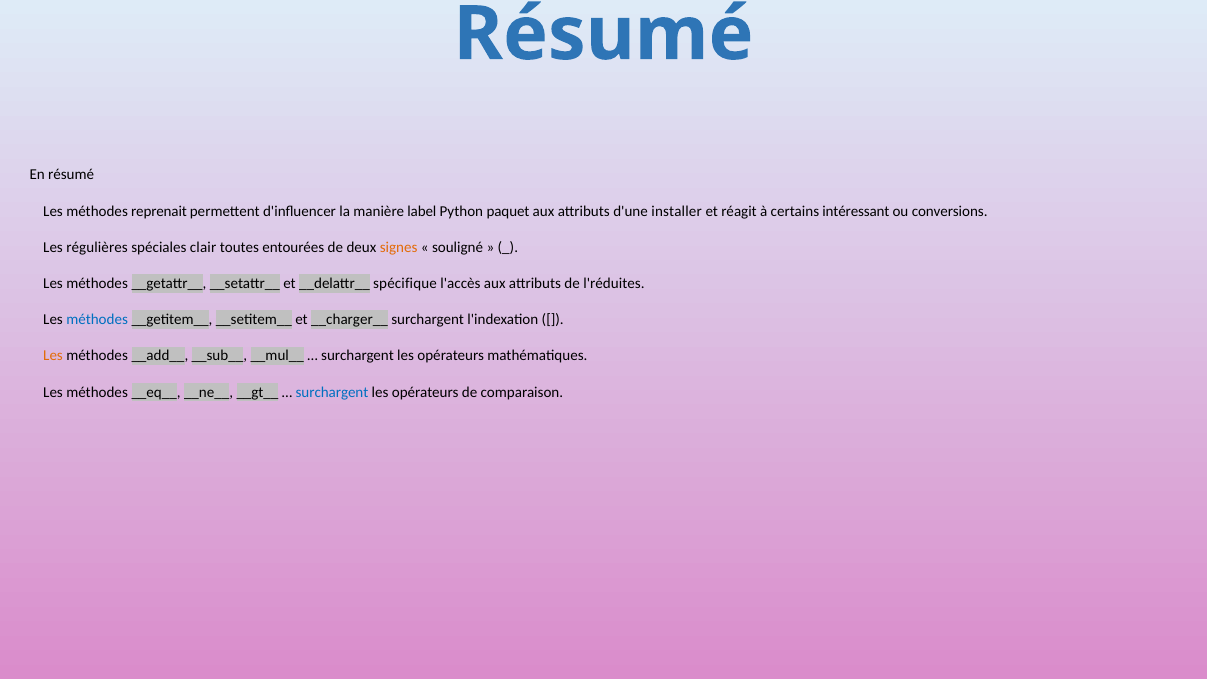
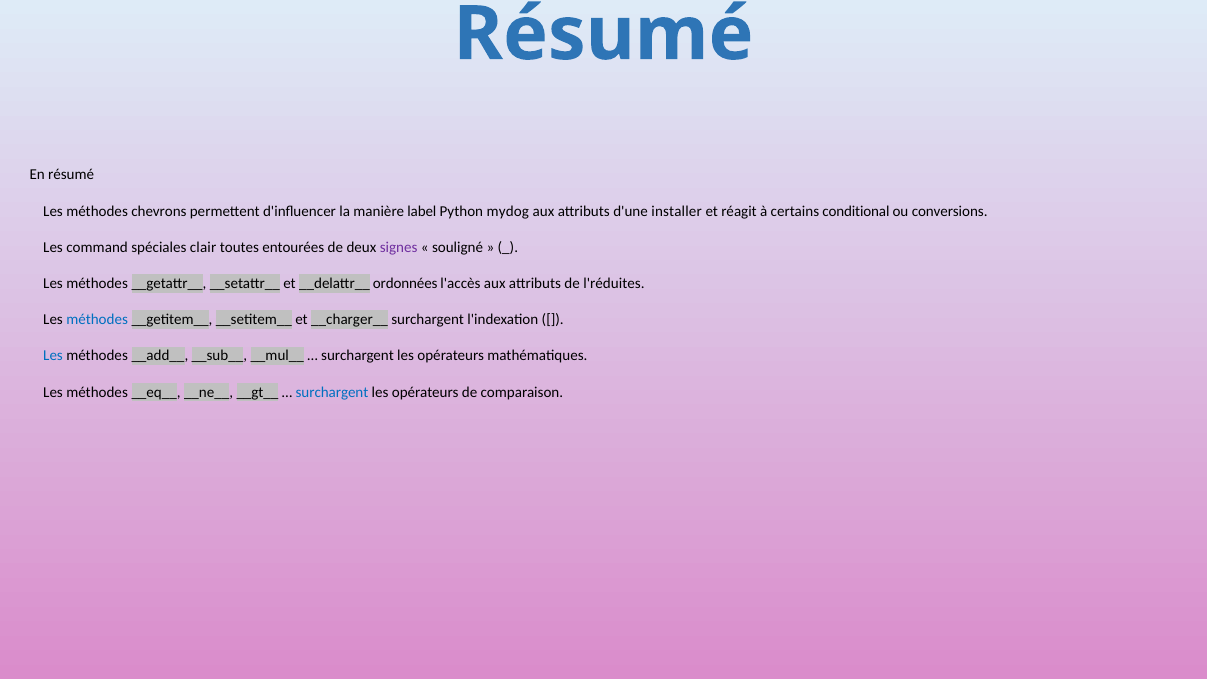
reprenait: reprenait -> chevrons (159, 211)
paquet: paquet -> mydog (508, 211)
intéressant: intéressant -> conditional (856, 211)
régulières: régulières -> command (97, 247)
signes colour: orange -> purple (399, 247)
spécifique: spécifique -> ordonnées (405, 284)
Les colour: orange -> blue (53, 356)
